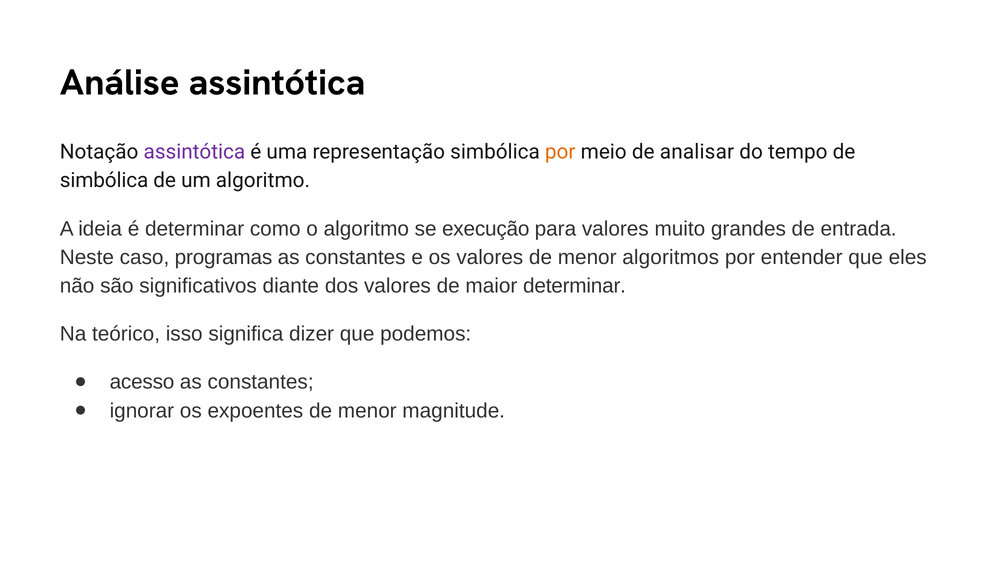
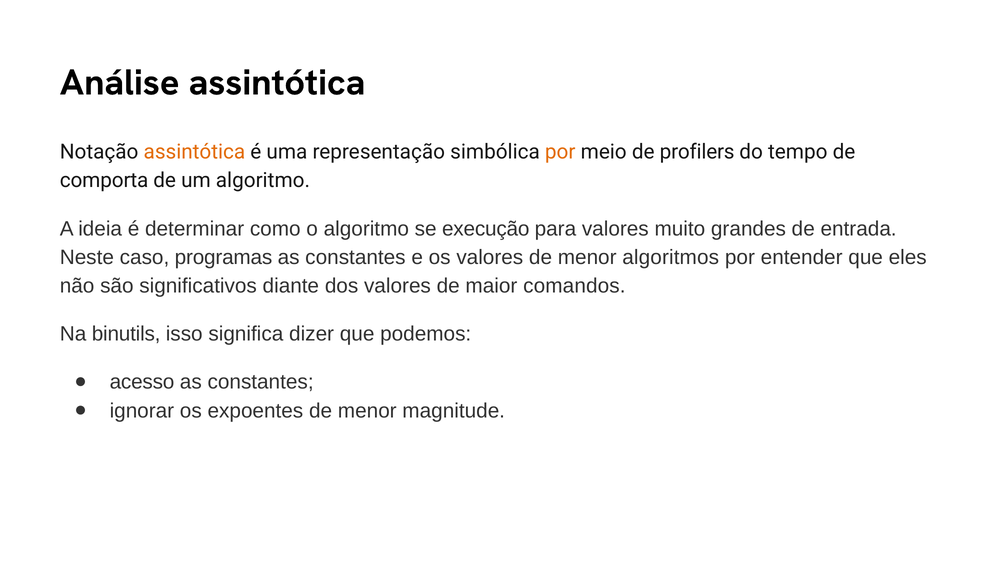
assintótica colour: purple -> orange (194, 152)
analisar: analisar -> profilers (697, 152)
simbólica: simbólica -> comporta (104, 181)
maior determinar: determinar -> comandos (574, 286)
teórico: teórico -> binutils (126, 334)
